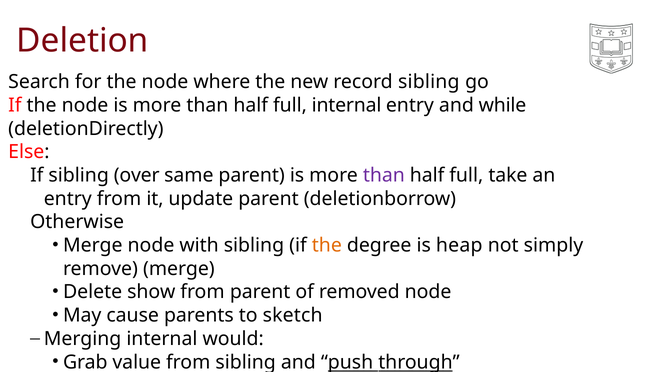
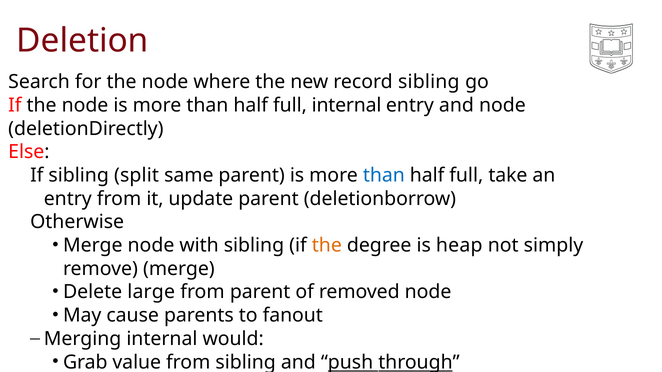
and while: while -> node (502, 105)
over: over -> split (137, 175)
than colour: purple -> blue (384, 175)
show: show -> large (151, 292)
sketch: sketch -> fanout (293, 316)
